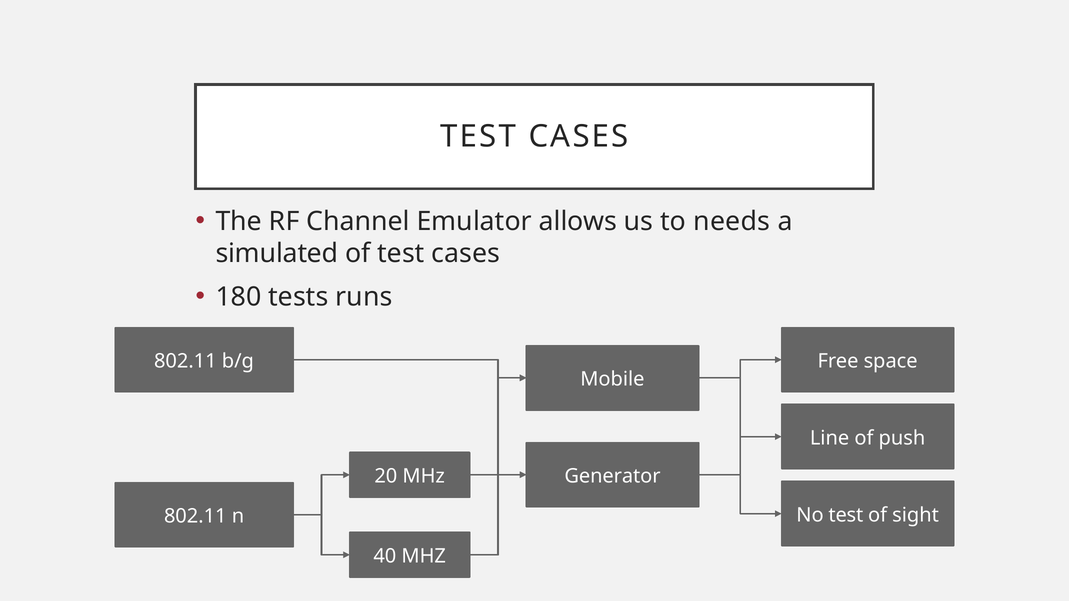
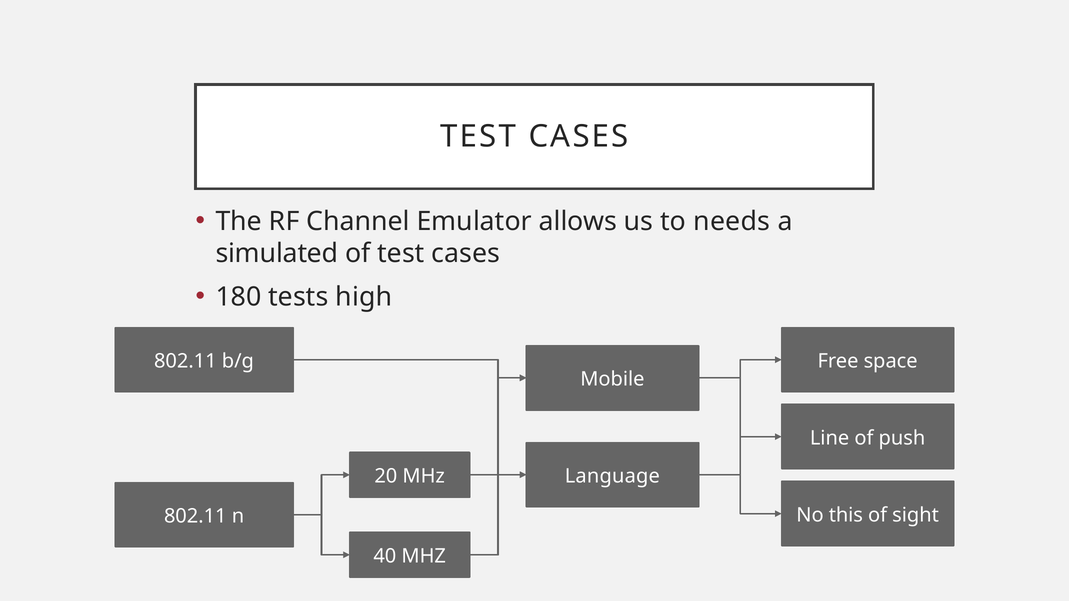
runs: runs -> high (364, 297)
Generator: Generator -> Language (612, 476)
No test: test -> this (846, 515)
